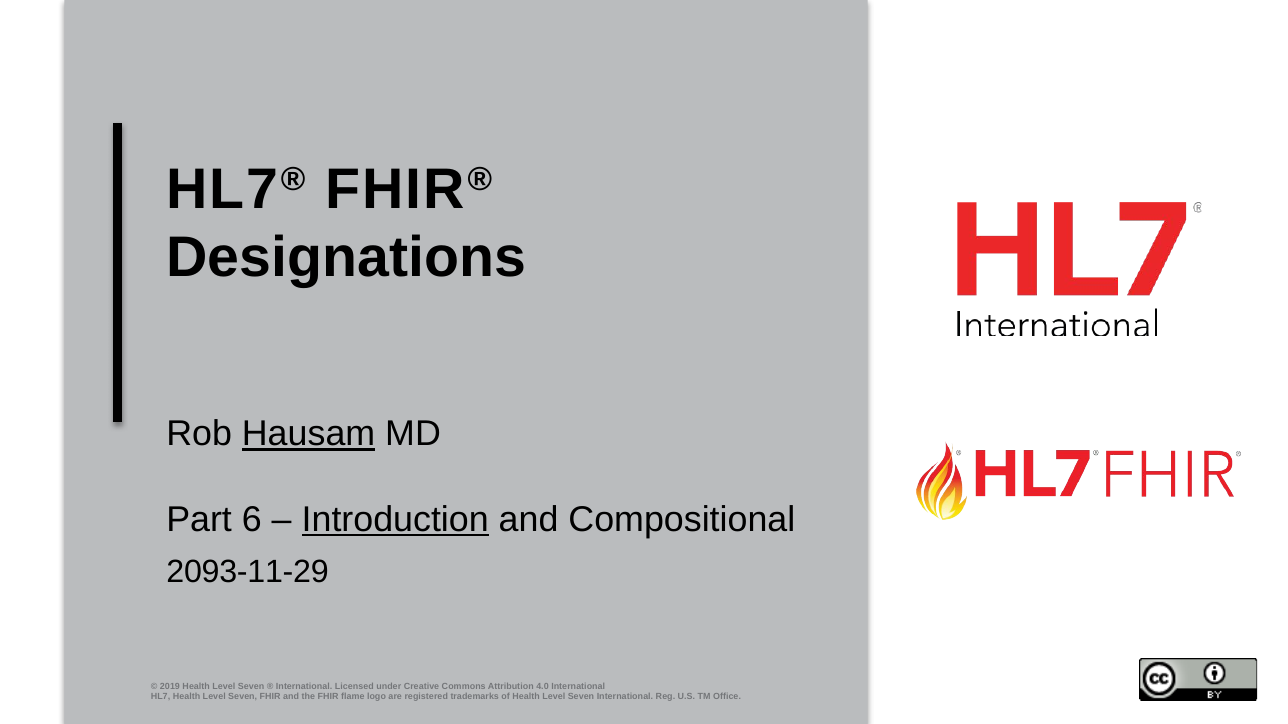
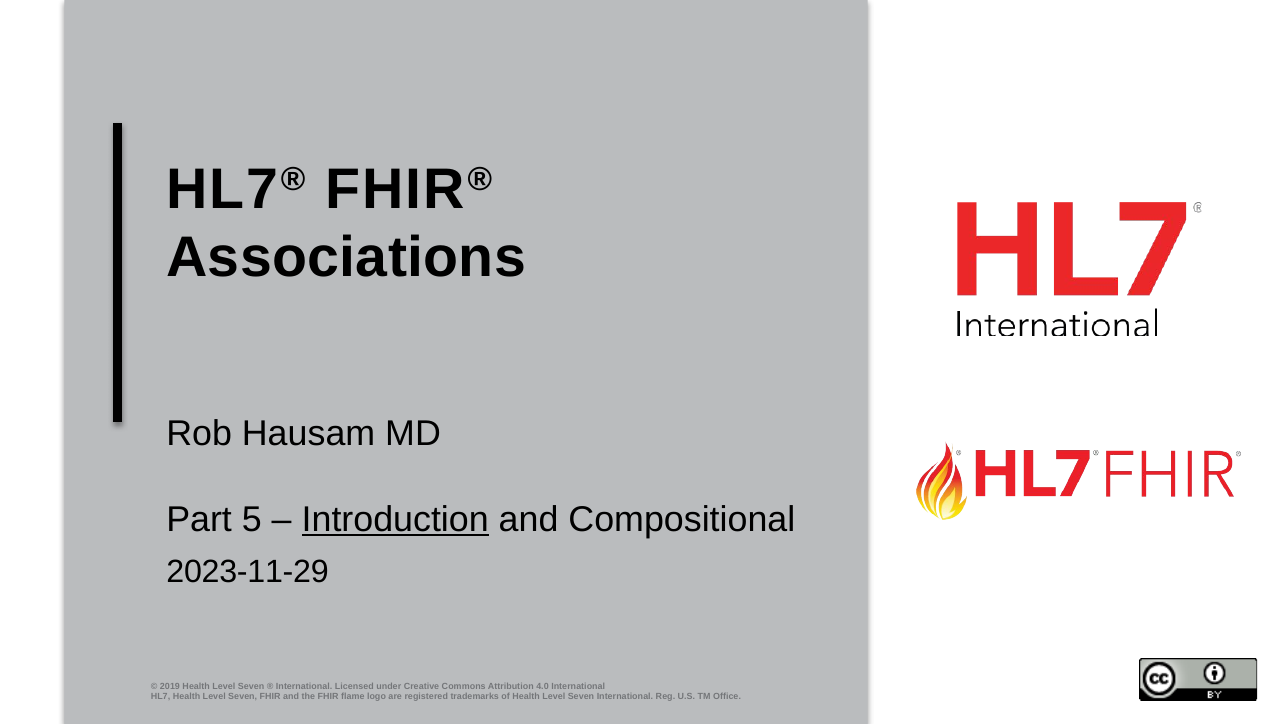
Designations: Designations -> Associations (346, 258)
Hausam underline: present -> none (309, 434)
6: 6 -> 5 (252, 520)
2093-11-29: 2093-11-29 -> 2023-11-29 (248, 573)
